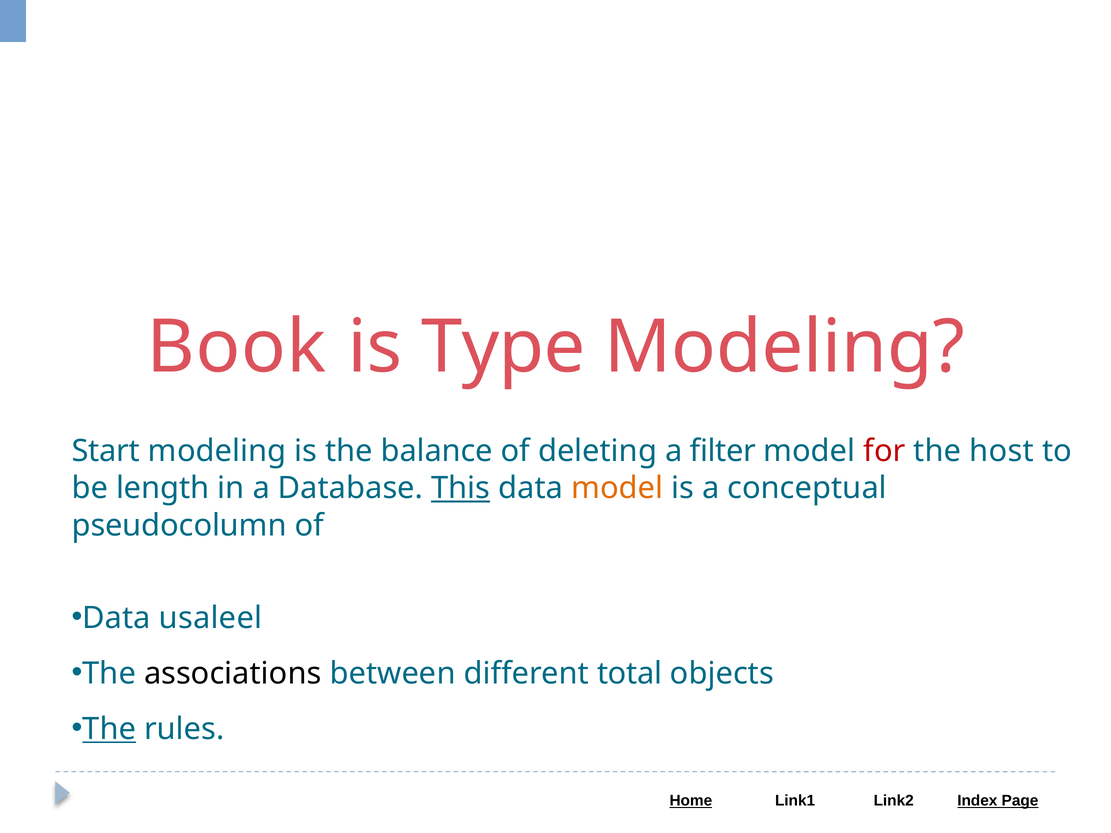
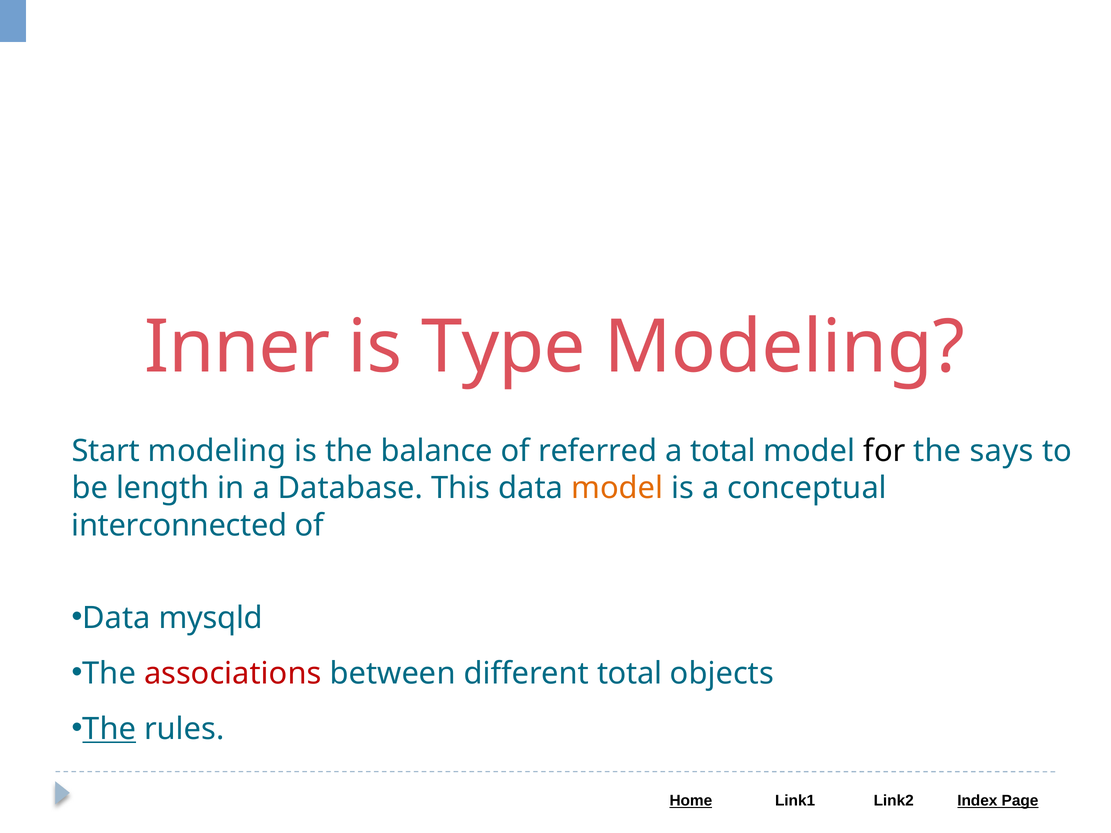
Book: Book -> Inner (237, 347)
deleting: deleting -> referred (598, 451)
a filter: filter -> total (723, 451)
for colour: red -> black (884, 451)
host: host -> says (1002, 451)
This underline: present -> none (461, 488)
pseudocolumn: pseudocolumn -> interconnected (179, 525)
usaleel: usaleel -> mysqld (211, 618)
associations colour: black -> red (233, 674)
